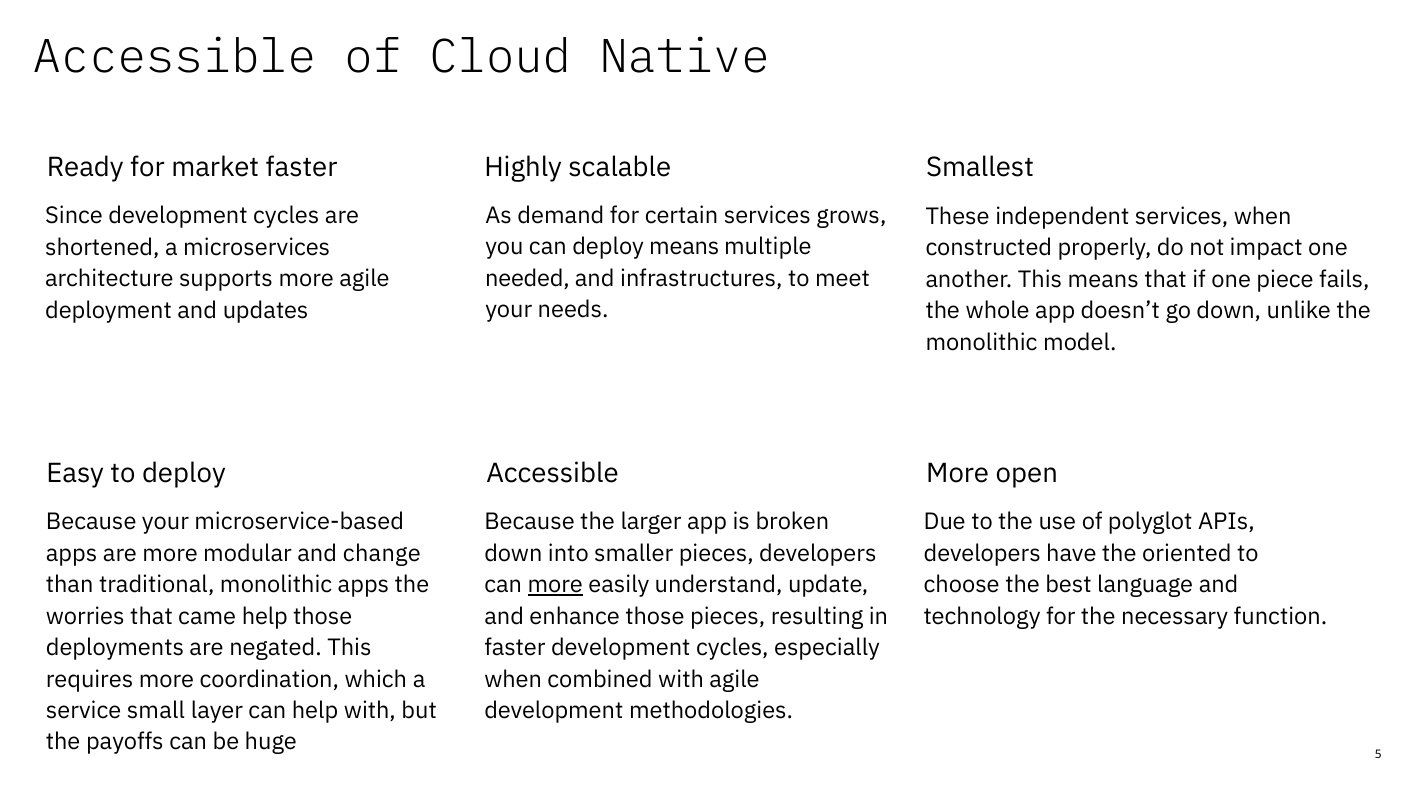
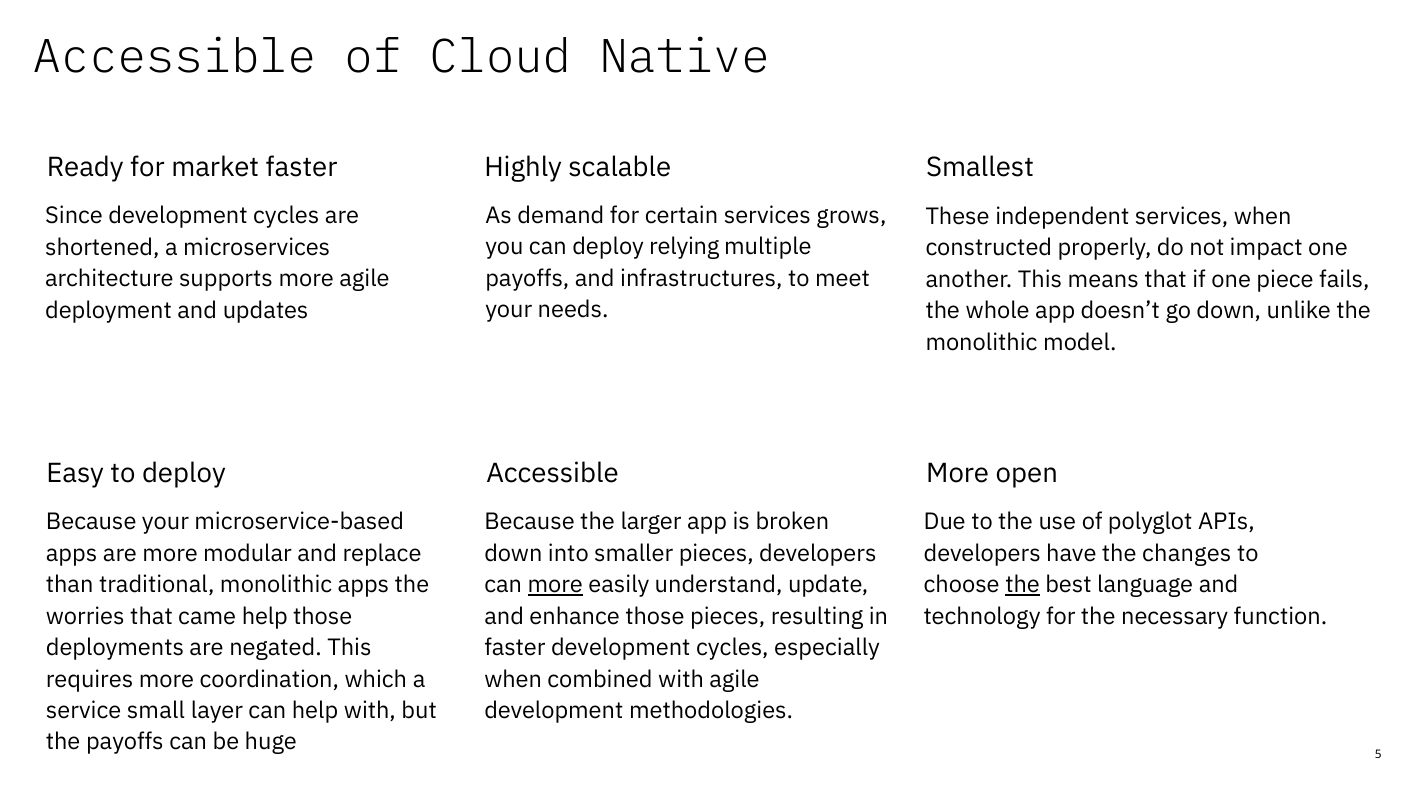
deploy means: means -> relying (684, 247)
needed: needed -> payoffs (527, 279)
change: change -> replace (382, 553)
oriented: oriented -> changes (1187, 553)
the underline: none -> present (1023, 585)
